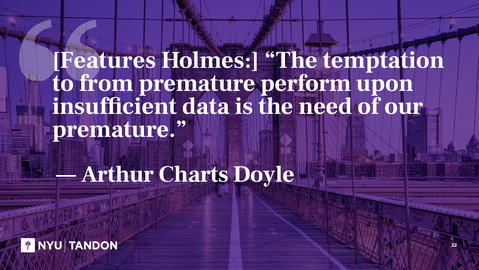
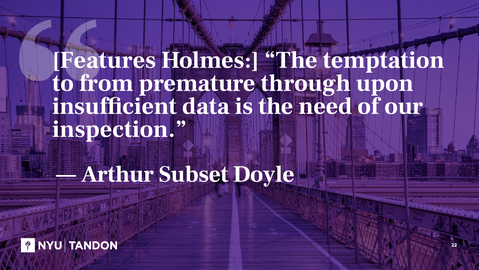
perform: perform -> through (306, 83)
premature: premature -> inspection (119, 129)
Charts: Charts -> Subset (194, 174)
